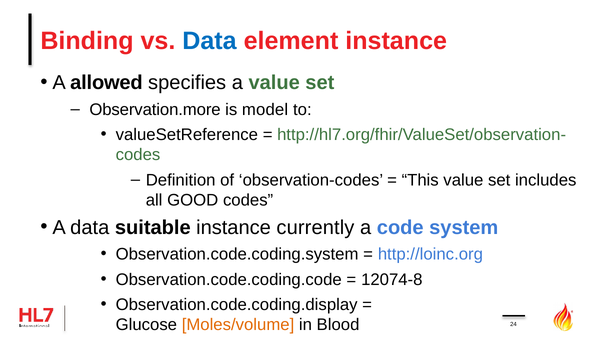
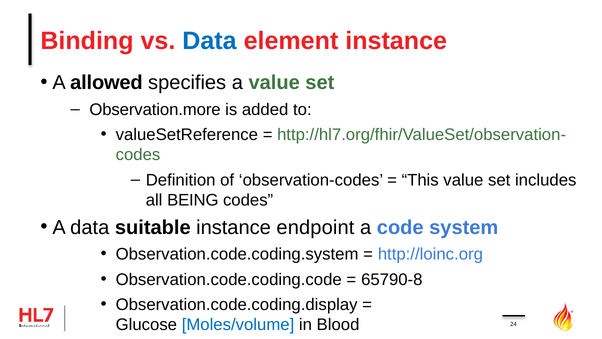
model: model -> added (265, 110)
GOOD: GOOD -> BEING (193, 200)
currently: currently -> endpoint (315, 227)
12074-8: 12074-8 -> 65790-8 (392, 279)
Moles/volume colour: orange -> blue (238, 324)
